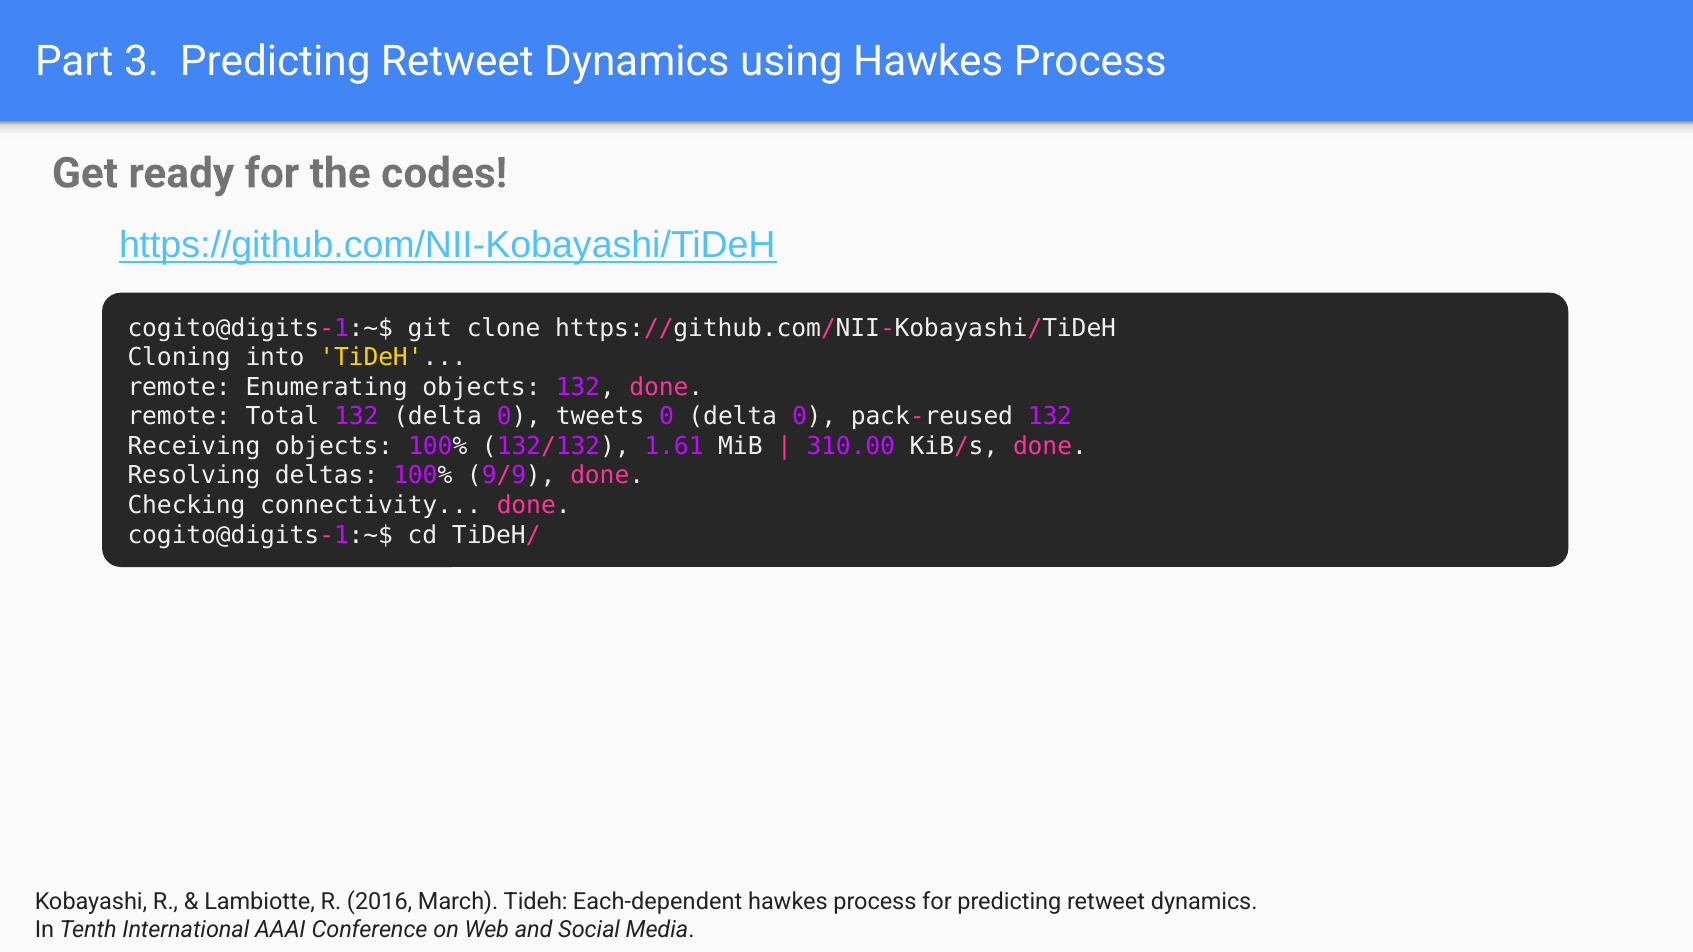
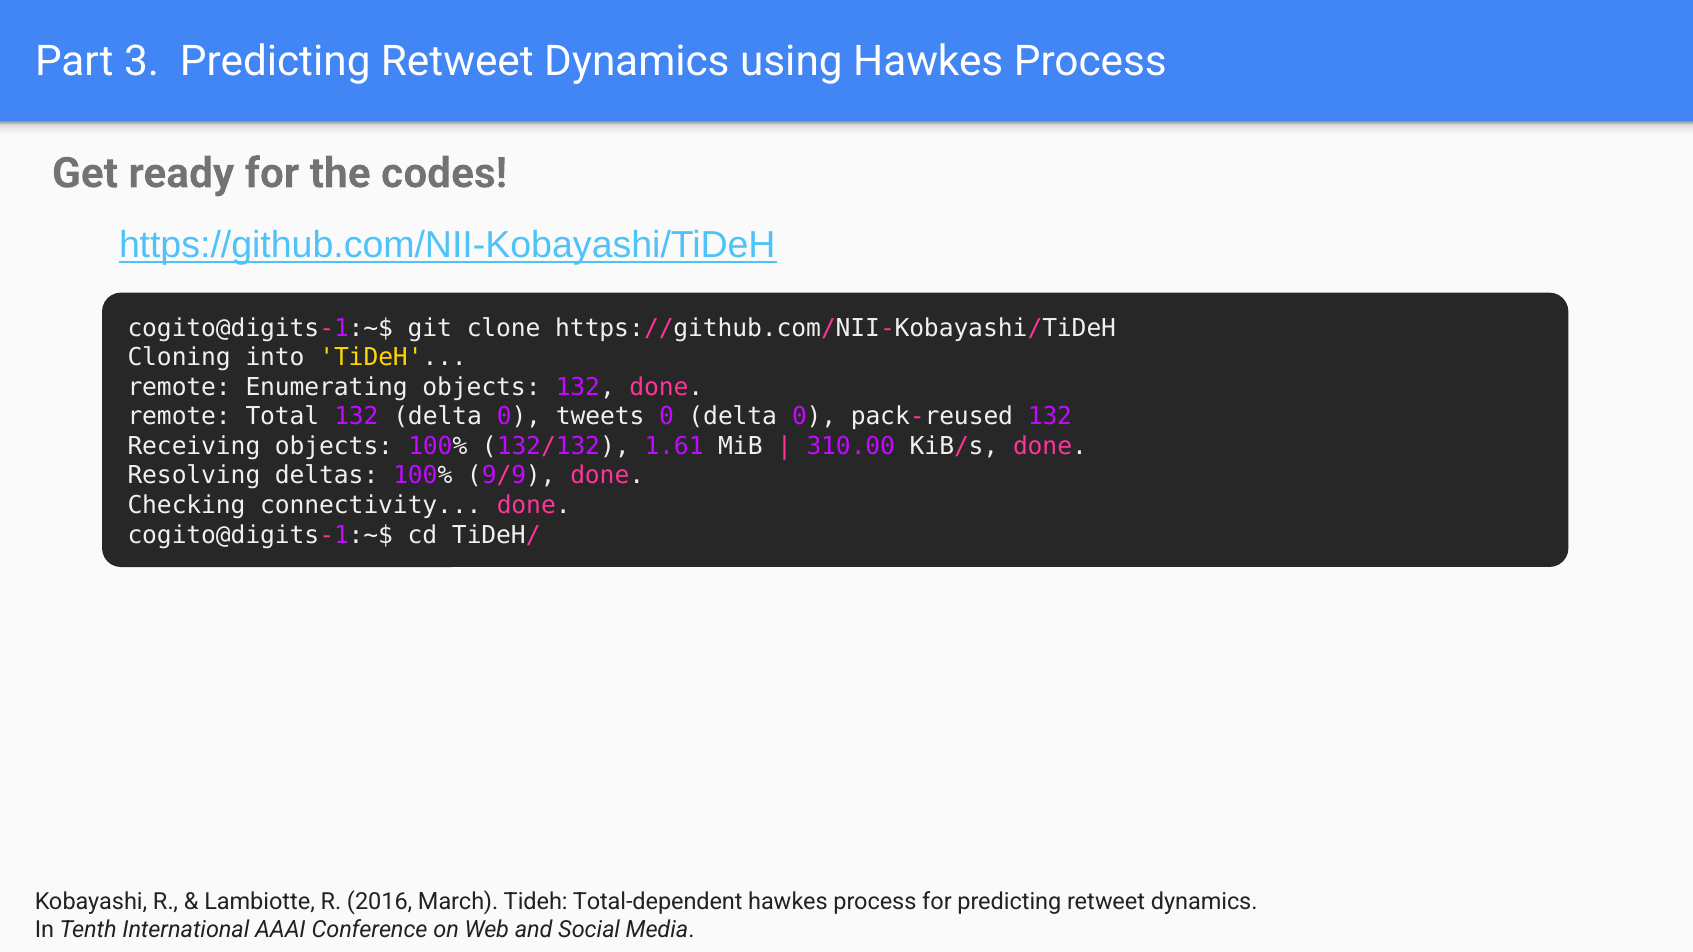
Each-dependent: Each-dependent -> Total-dependent (658, 902)
